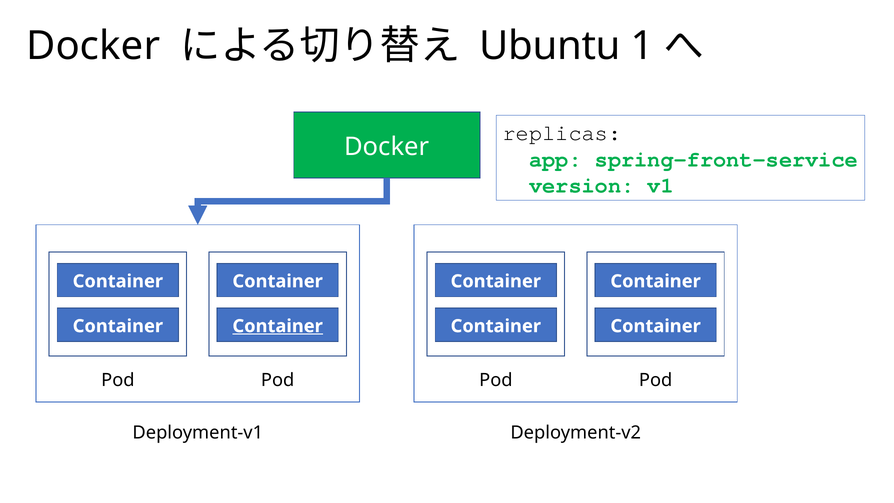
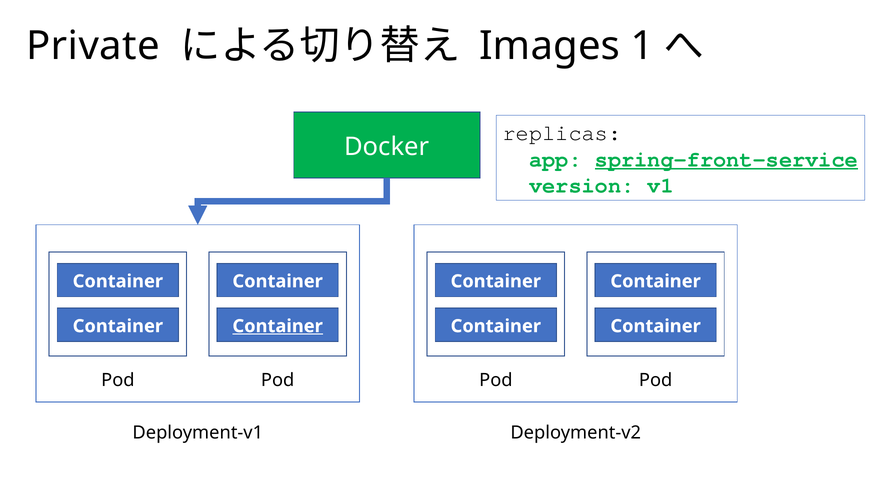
Docker: Docker -> Private (93, 46)
Ubuntu: Ubuntu -> Images (550, 46)
spring-front-service underline: none -> present (726, 159)
